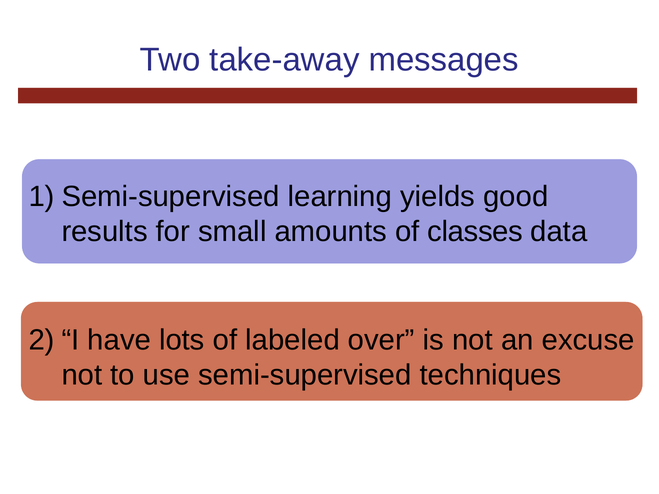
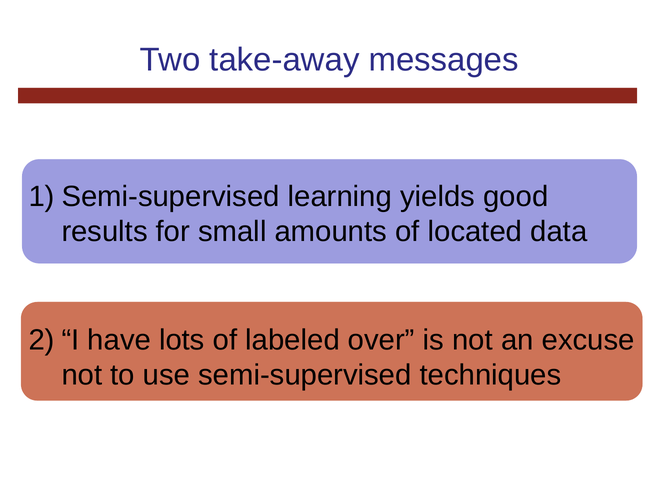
classes: classes -> located (475, 232)
